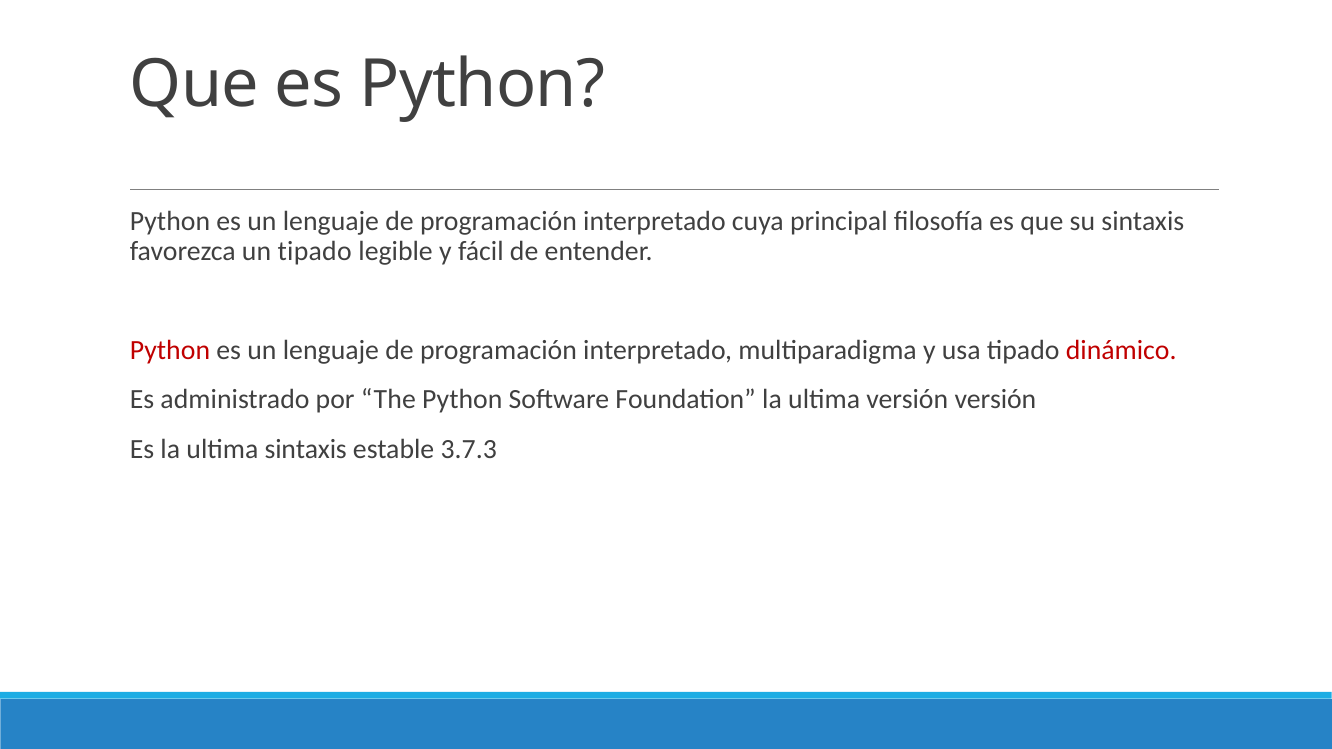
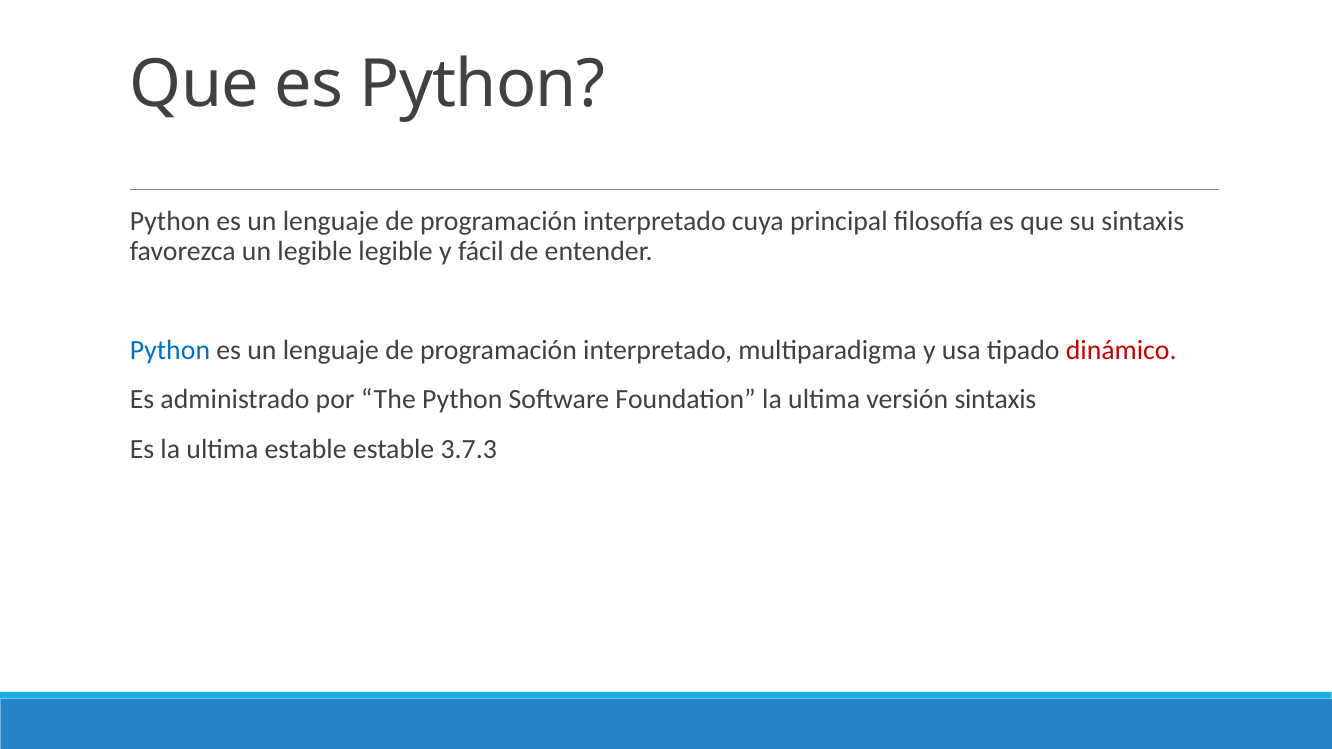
un tipado: tipado -> legible (315, 251)
Python colour: red -> blue (170, 350)
versión versión: versión -> sintaxis (995, 400)
ultima sintaxis: sintaxis -> estable (306, 449)
